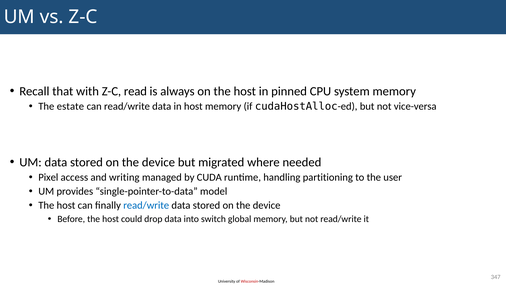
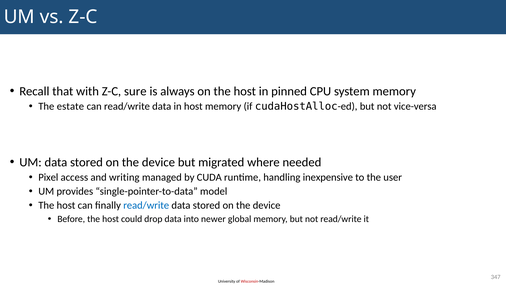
read: read -> sure (135, 91)
partitioning: partitioning -> inexpensive (328, 177)
switch: switch -> newer (213, 219)
